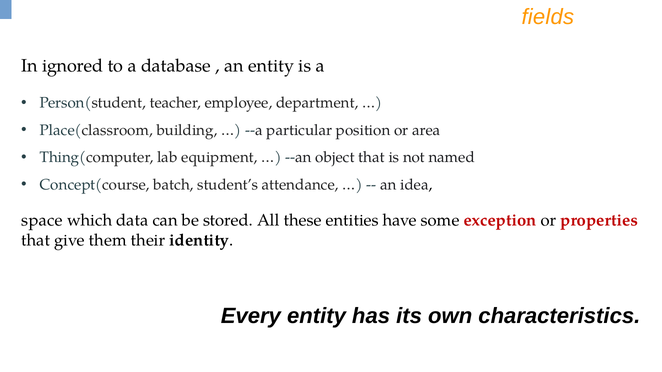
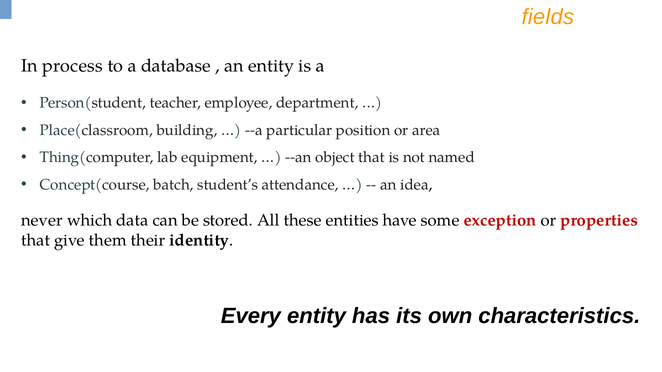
ignored: ignored -> process (73, 66)
space: space -> never (42, 221)
